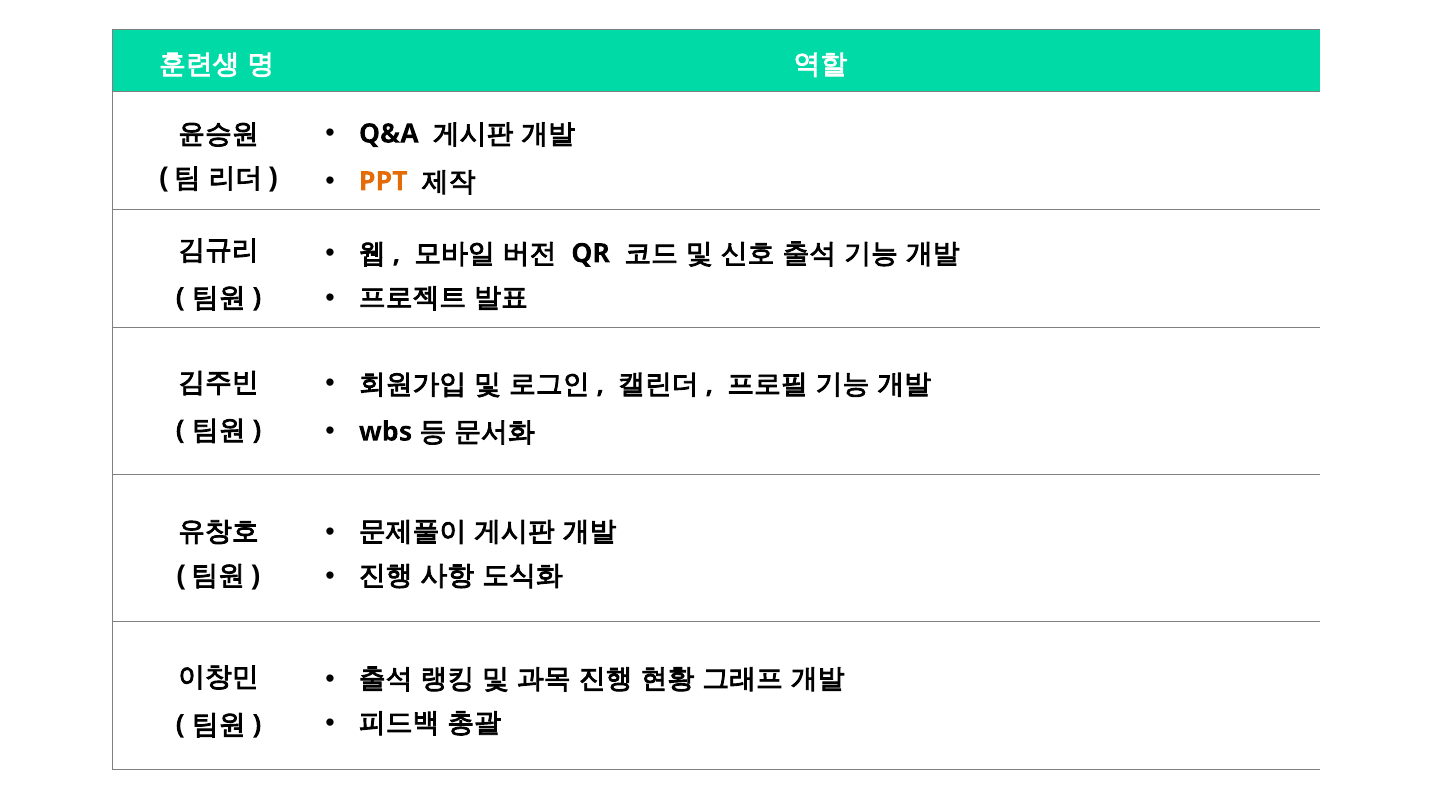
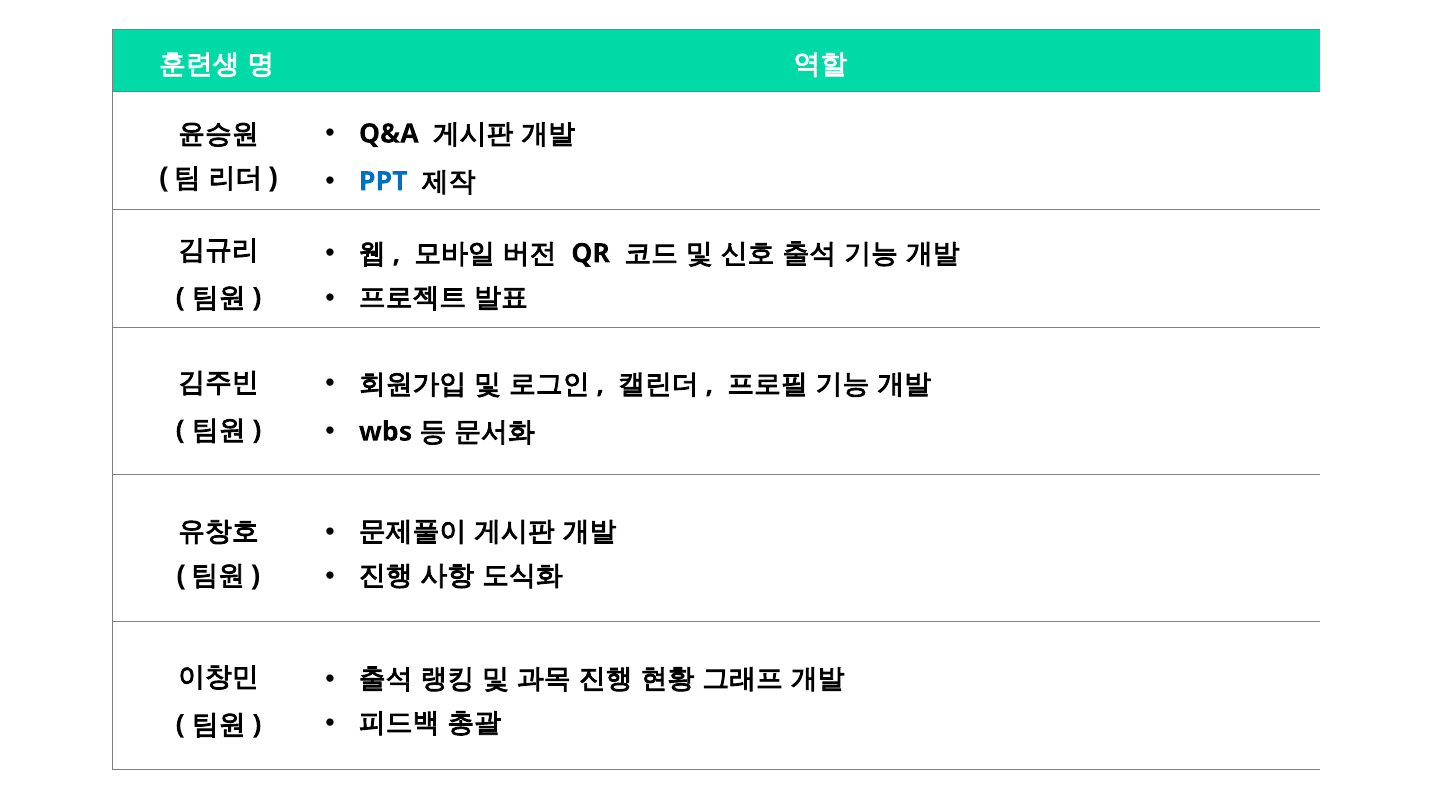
PPT colour: orange -> blue (383, 181)
